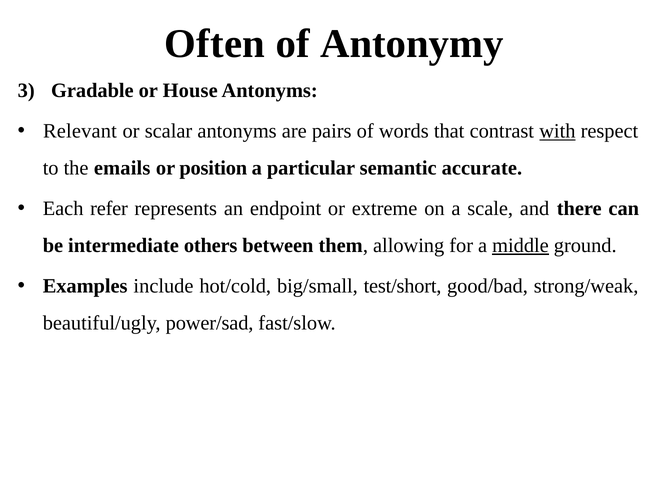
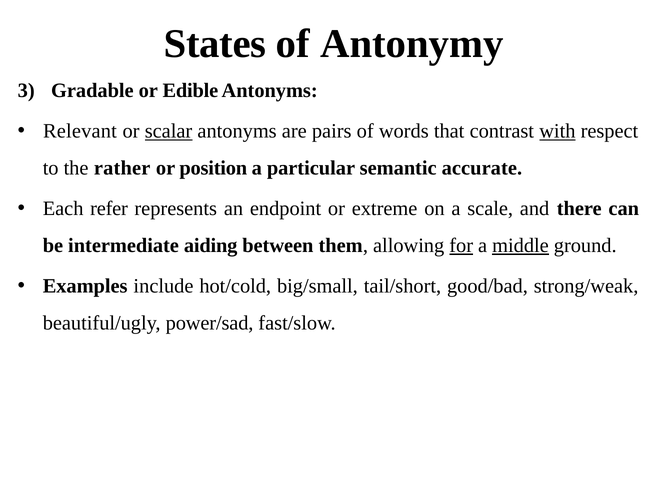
Often: Often -> States (215, 44)
House: House -> Edible (190, 90)
scalar underline: none -> present (169, 131)
emails: emails -> rather (122, 168)
others: others -> aiding (211, 245)
for underline: none -> present (461, 245)
test/short: test/short -> tail/short (402, 286)
